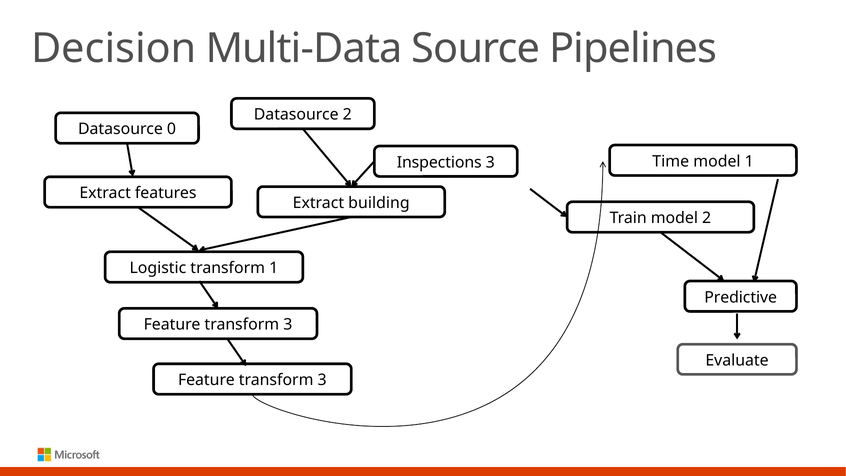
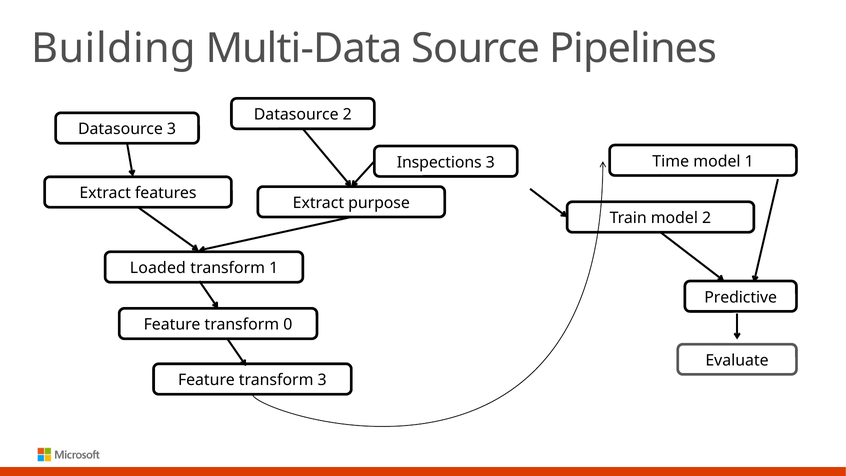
Decision: Decision -> Building (114, 48)
Datasource 0: 0 -> 3 (171, 129)
building: building -> purpose (379, 203)
Logistic: Logistic -> Loaded (158, 268)
3: 3 -> 0 (288, 325)
